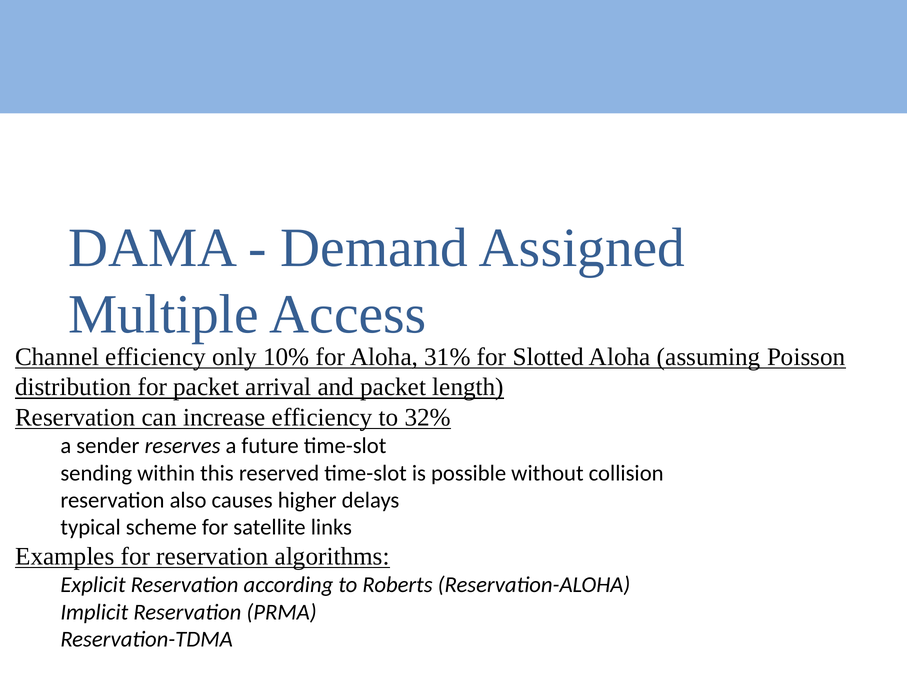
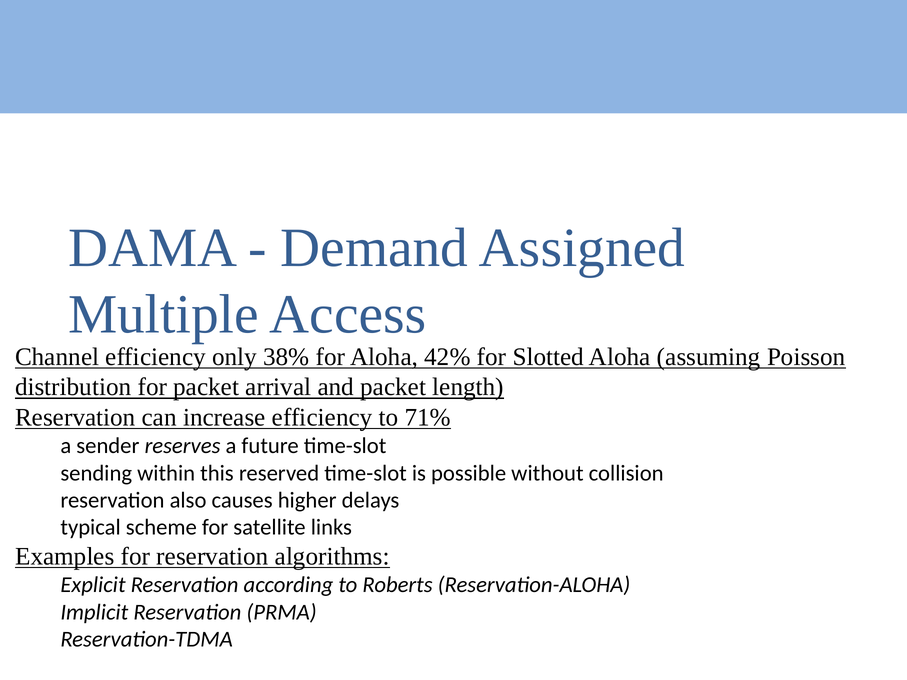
10%: 10% -> 38% (286, 357)
31%: 31% -> 42% (447, 357)
32%: 32% -> 71% (428, 418)
